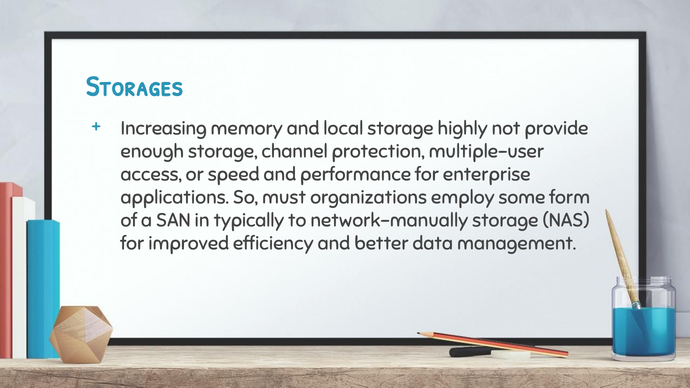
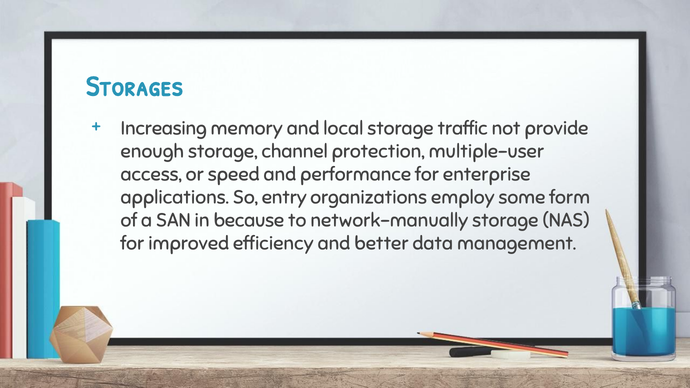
highly: highly -> traffic (463, 128)
must: must -> entry (284, 197)
typically: typically -> because (249, 220)
